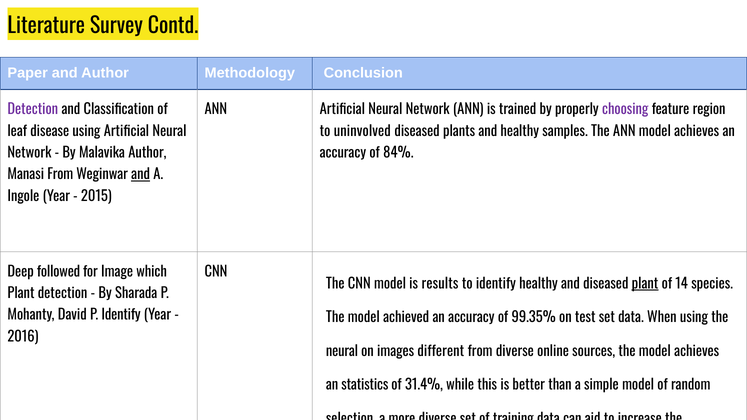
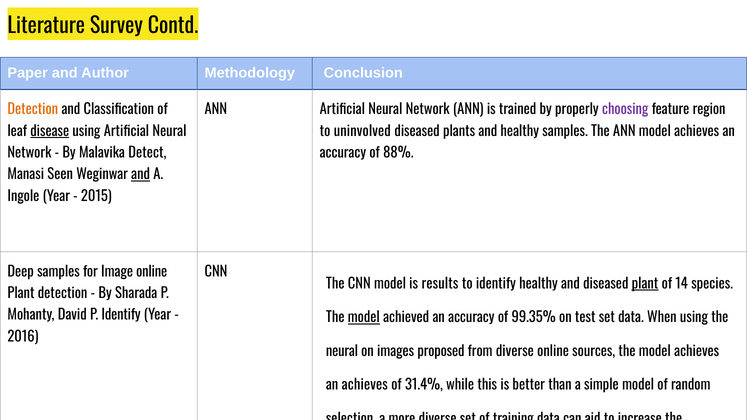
Detection colour: purple -> orange (33, 110)
disease underline: none -> present (50, 131)
Malavika Author: Author -> Detect (147, 153)
84%: 84% -> 88% (398, 153)
Manasi From: From -> Seen (60, 175)
Deep followed: followed -> samples (58, 272)
Image which: which -> online (152, 272)
model underline: none -> present (364, 318)
different: different -> proposed (441, 352)
an statistics: statistics -> achieves (365, 385)
